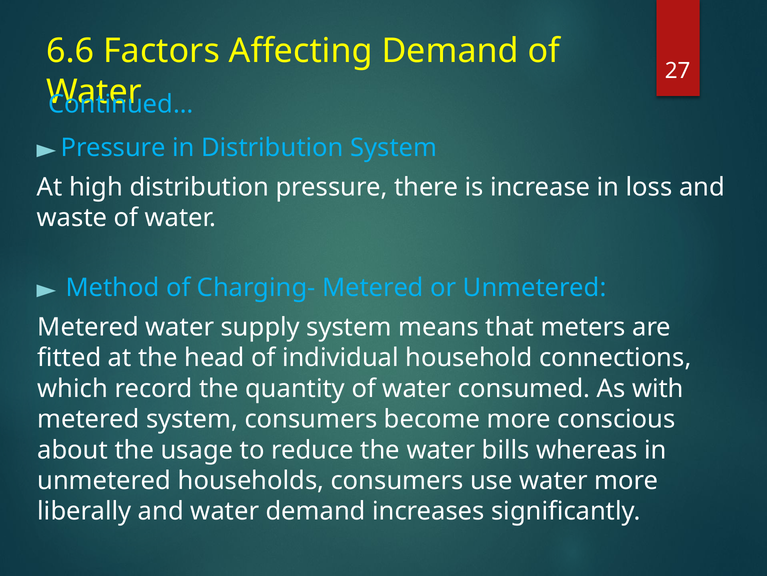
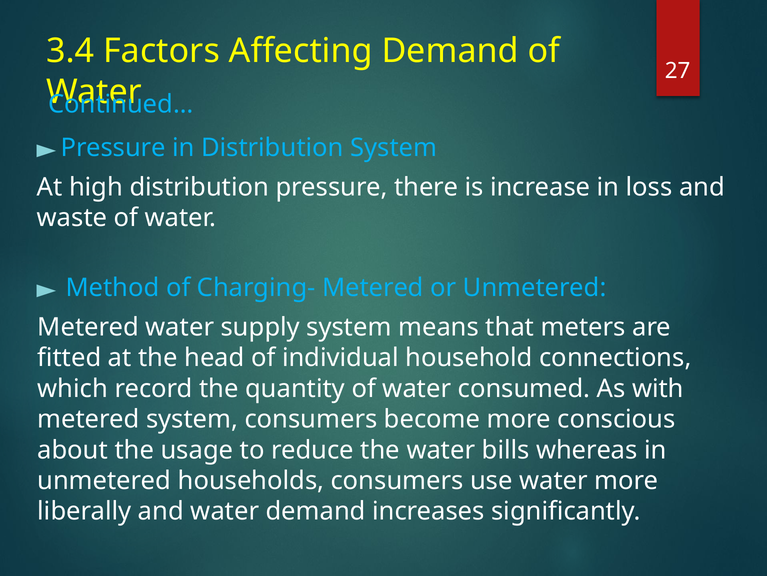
6.6: 6.6 -> 3.4 (70, 51)
